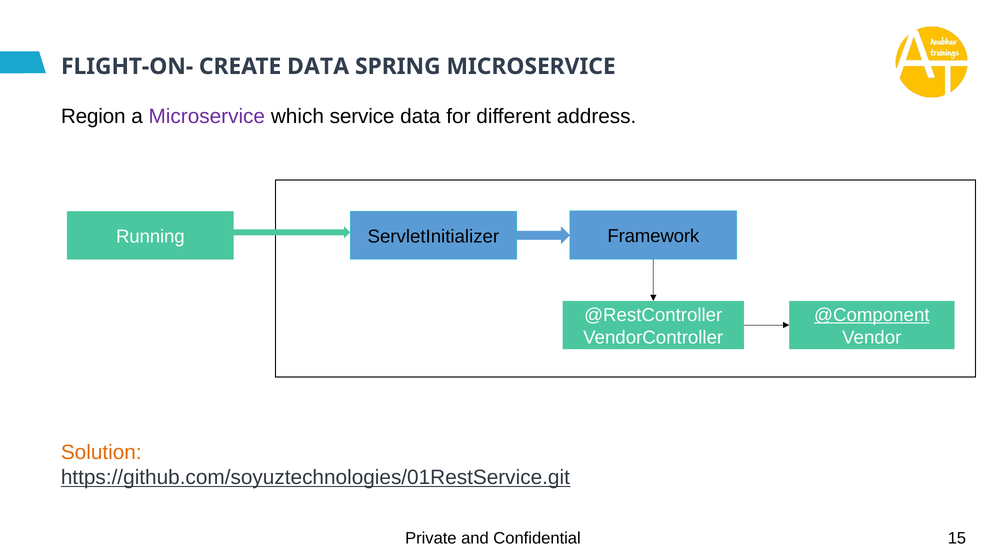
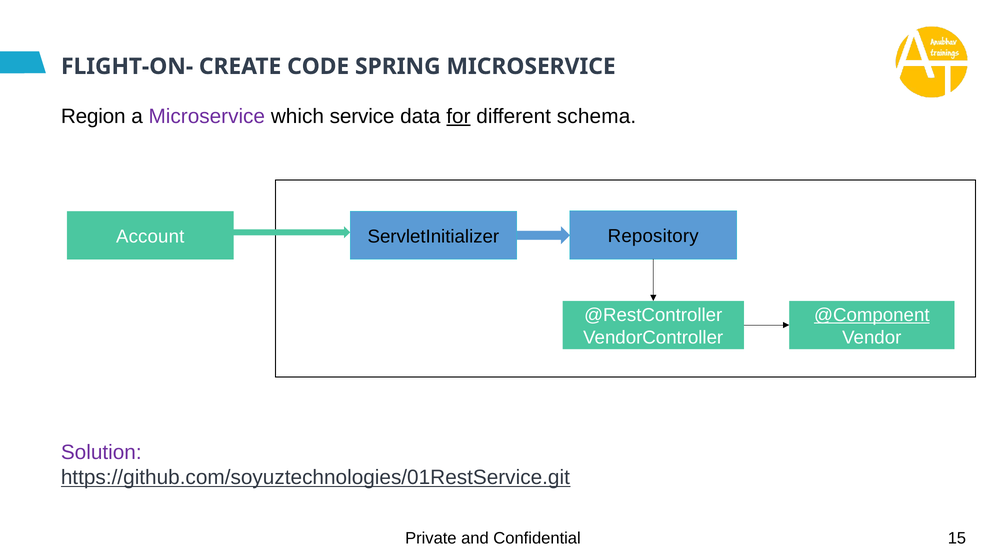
CREATE DATA: DATA -> CODE (318, 66)
for underline: none -> present (458, 116)
address: address -> schema (596, 116)
Running: Running -> Account (150, 237)
Framework: Framework -> Repository (653, 236)
Solution colour: orange -> purple (101, 453)
